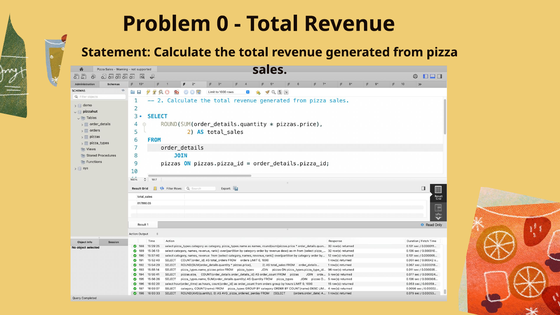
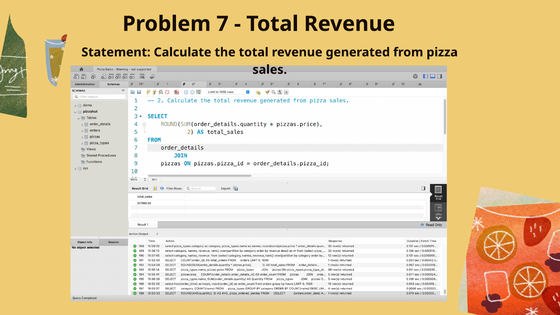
0: 0 -> 7 (222, 24)
